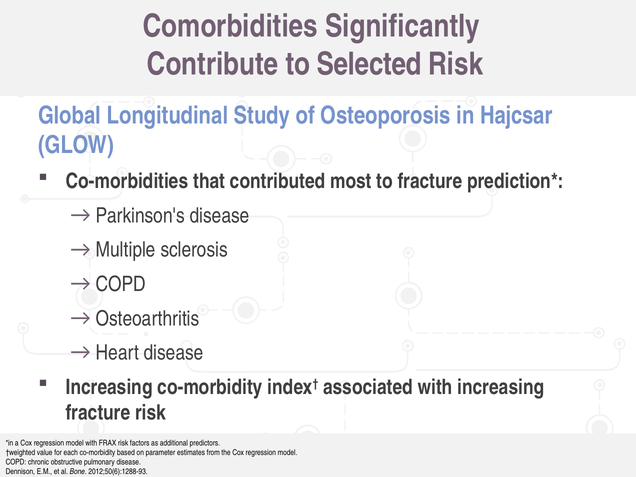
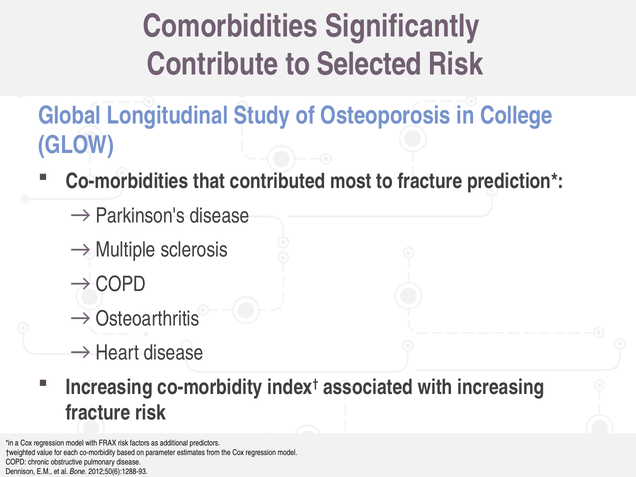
Hajcsar: Hajcsar -> College (516, 116)
